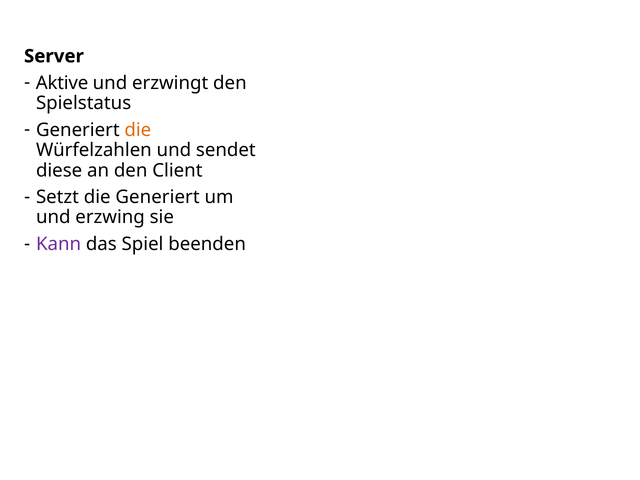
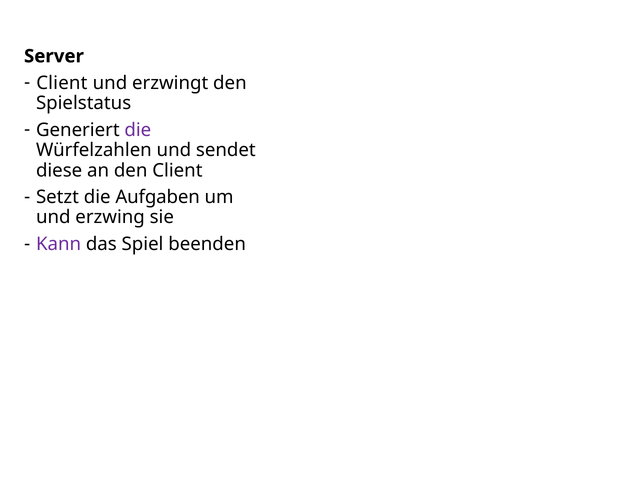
Aktive: Aktive -> Client (62, 83)
die colour: orange -> purple (138, 130)
die Generiert: Generiert -> Aufgaben (158, 197)
